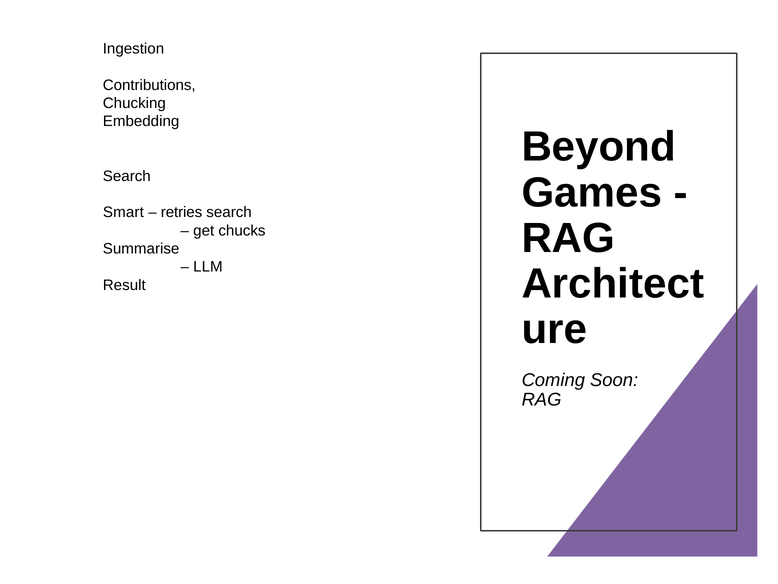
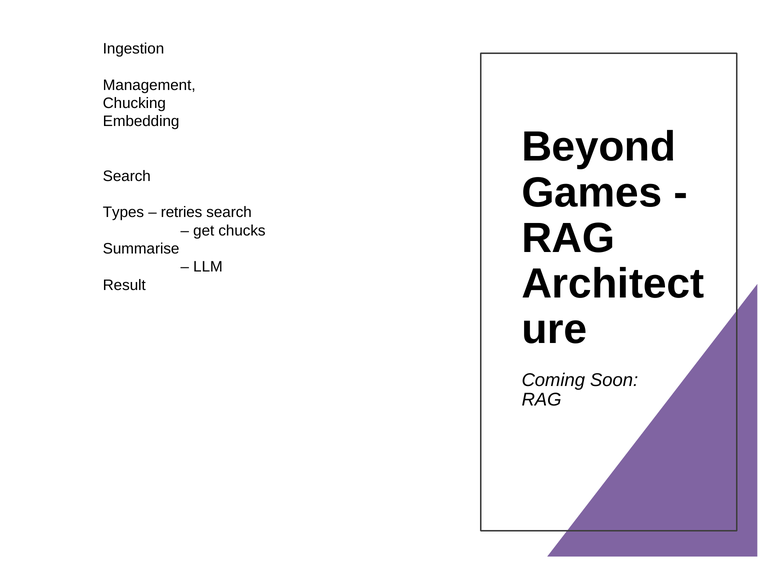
Contributions: Contributions -> Management (149, 85)
Smart: Smart -> Types (123, 212)
